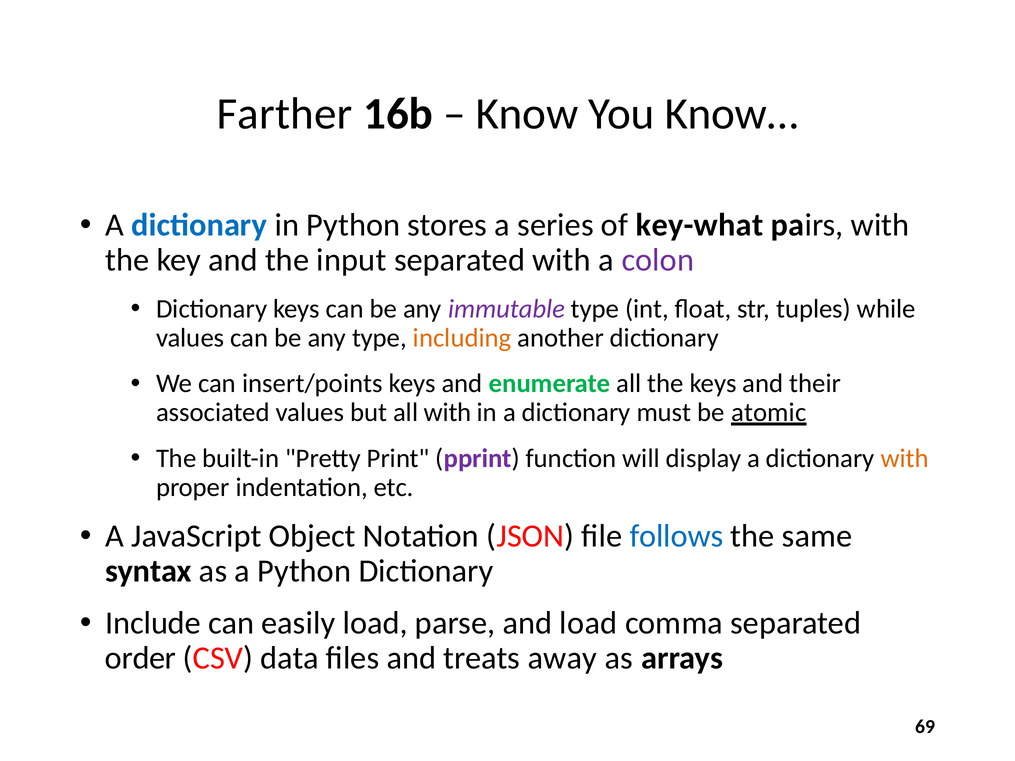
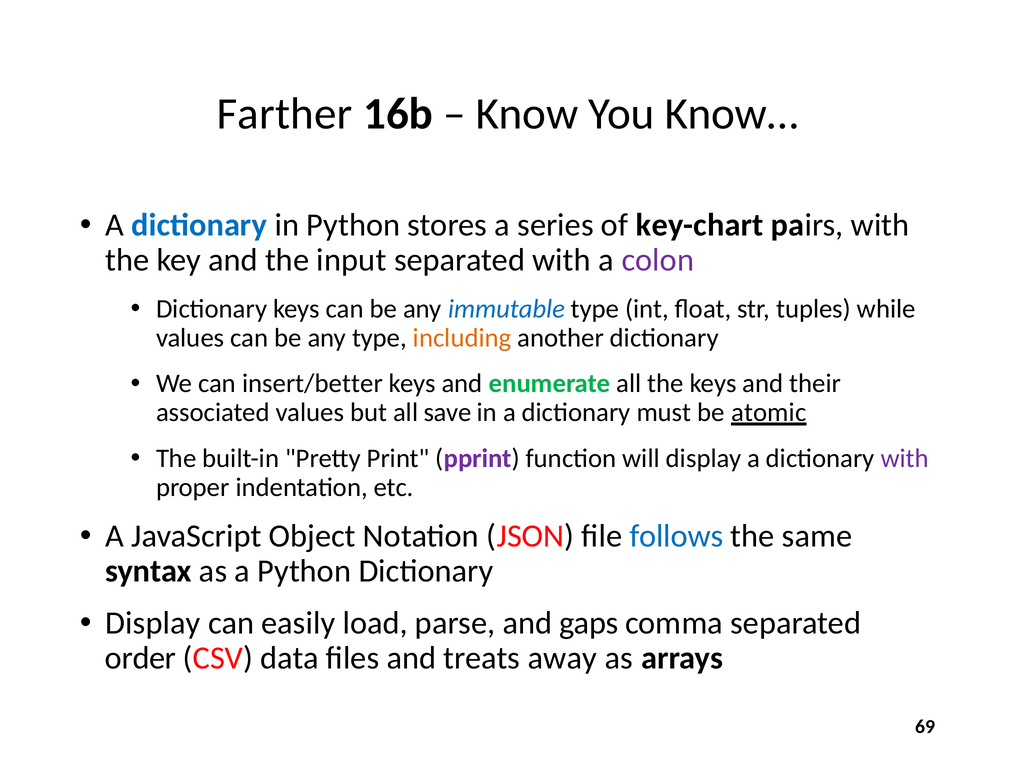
key-what: key-what -> key-chart (700, 225)
immutable colour: purple -> blue (506, 309)
insert/points: insert/points -> insert/better (312, 384)
all with: with -> save (448, 413)
with colour: orange -> purple (905, 458)
Include: Include -> Display (153, 623)
and load: load -> gaps (589, 623)
